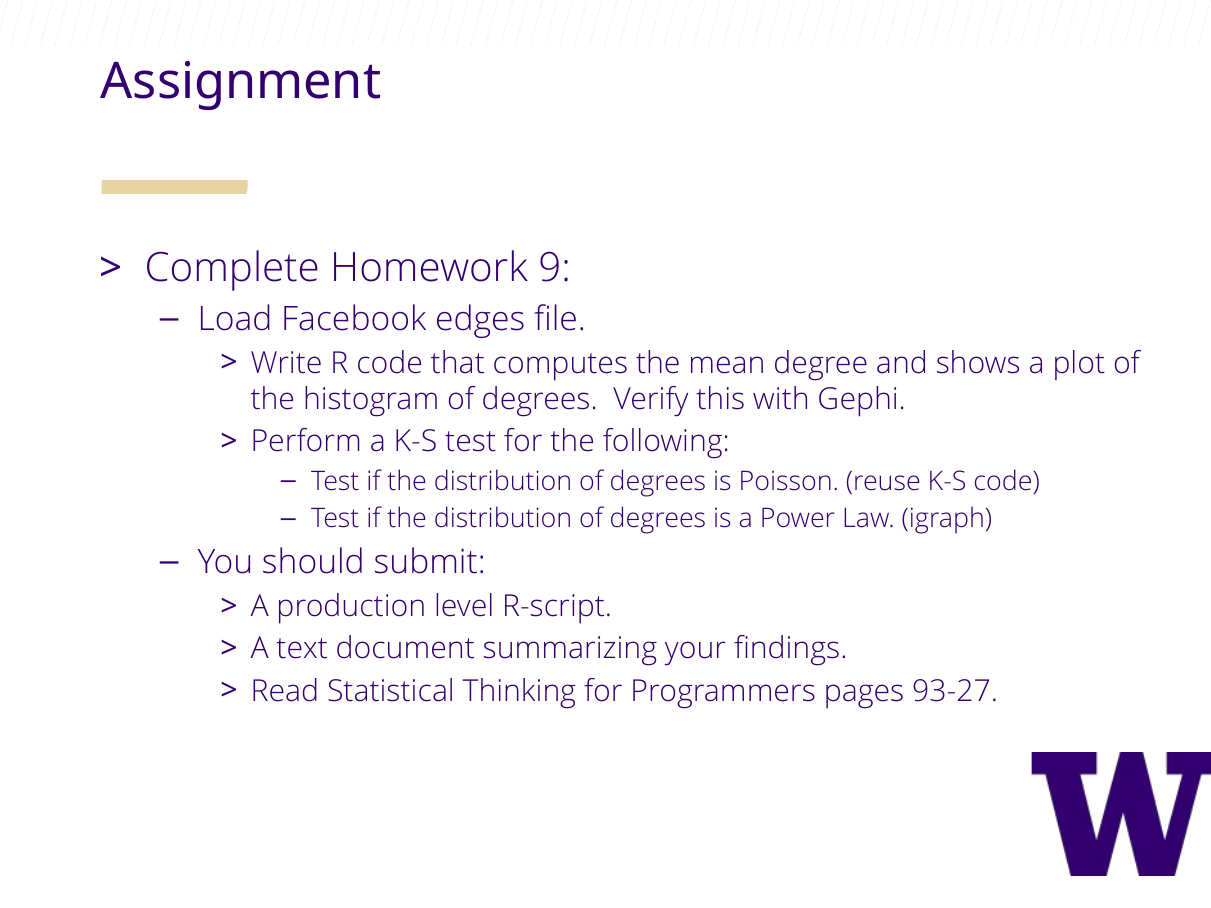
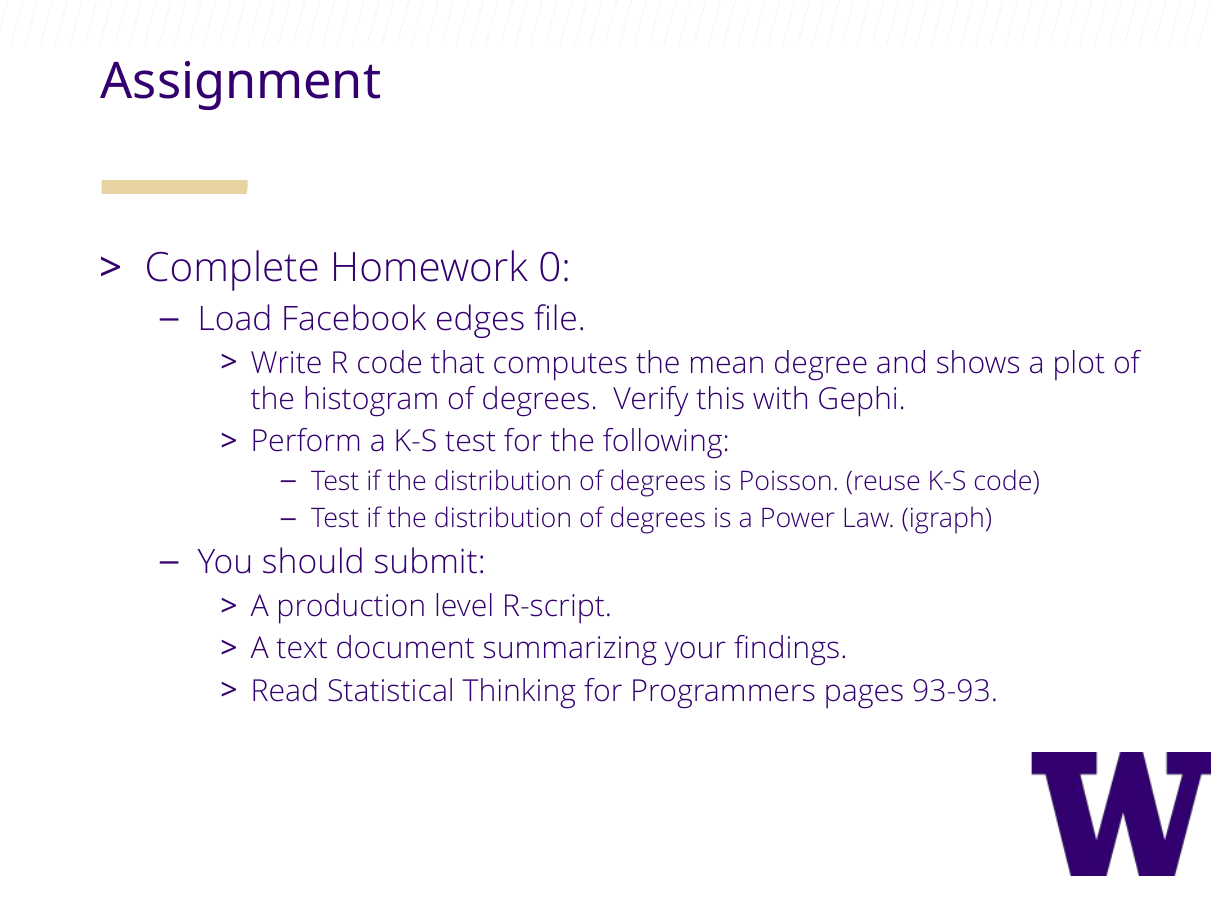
9: 9 -> 0 (555, 268)
93-27: 93-27 -> 93-93 (955, 691)
